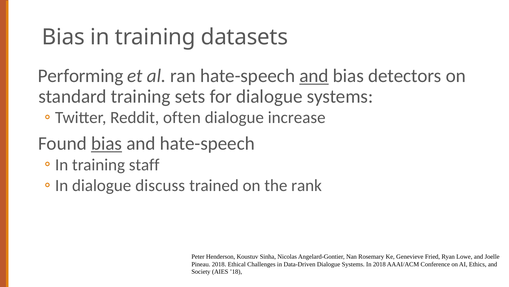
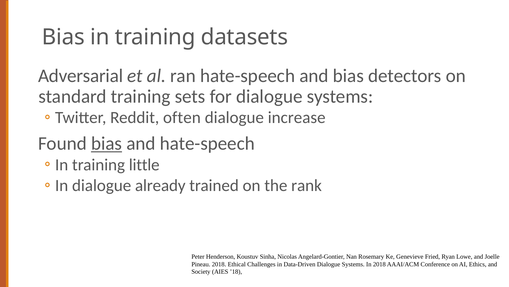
Performing: Performing -> Adversarial (81, 76)
and underline: present -> none (314, 76)
staff: staff -> little (144, 164)
discuss: discuss -> already (160, 185)
